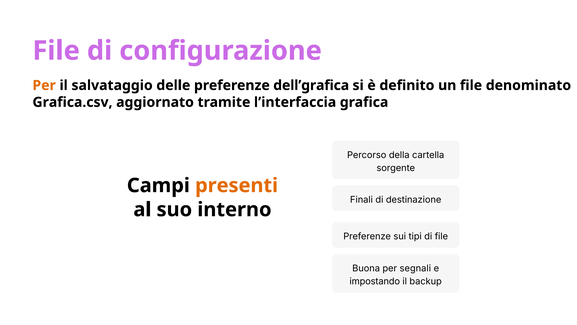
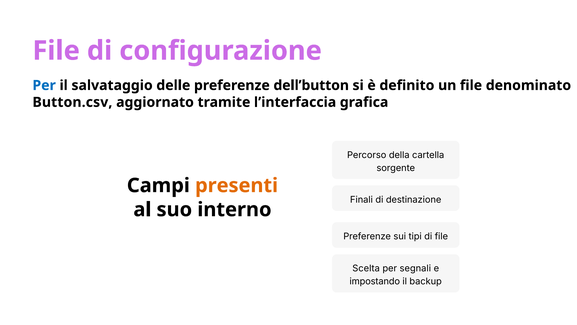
Per colour: orange -> blue (44, 85)
dell’grafica: dell’grafica -> dell’button (311, 85)
Grafica.csv: Grafica.csv -> Button.csv (72, 102)
Buona: Buona -> Scelta (366, 268)
